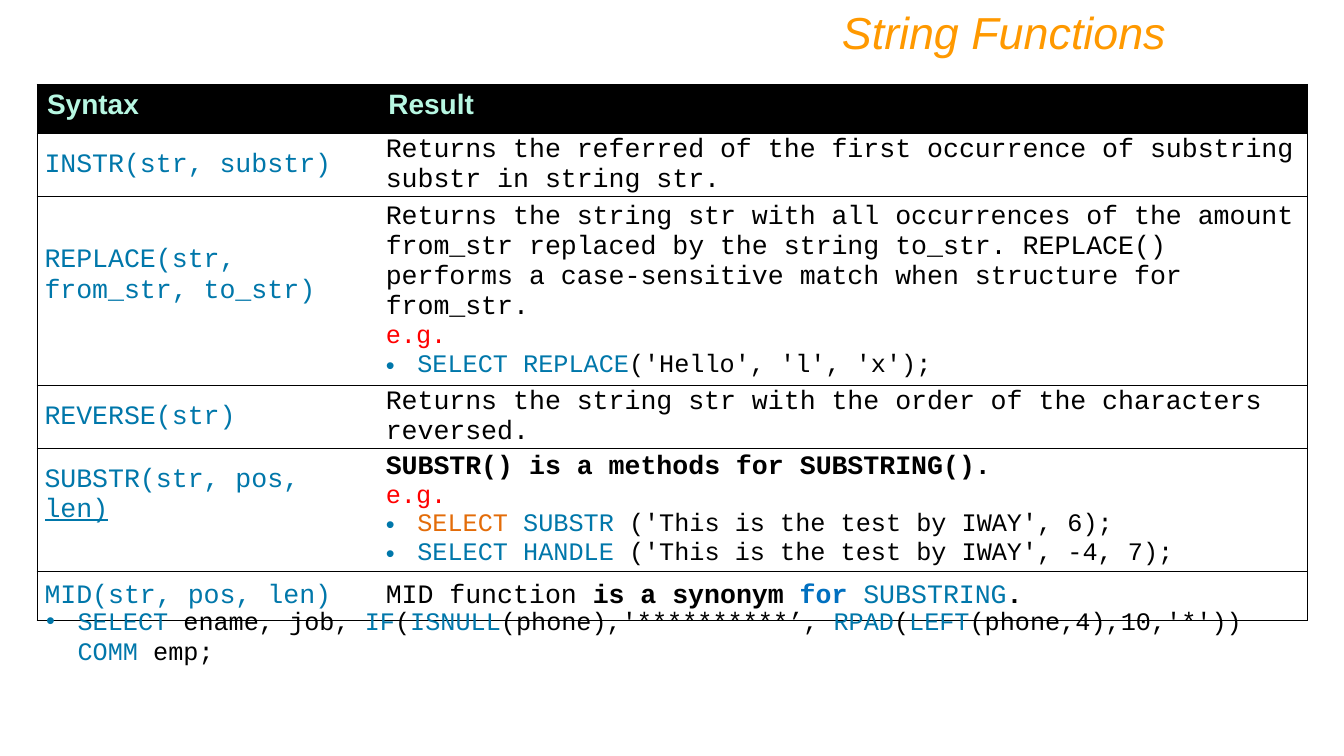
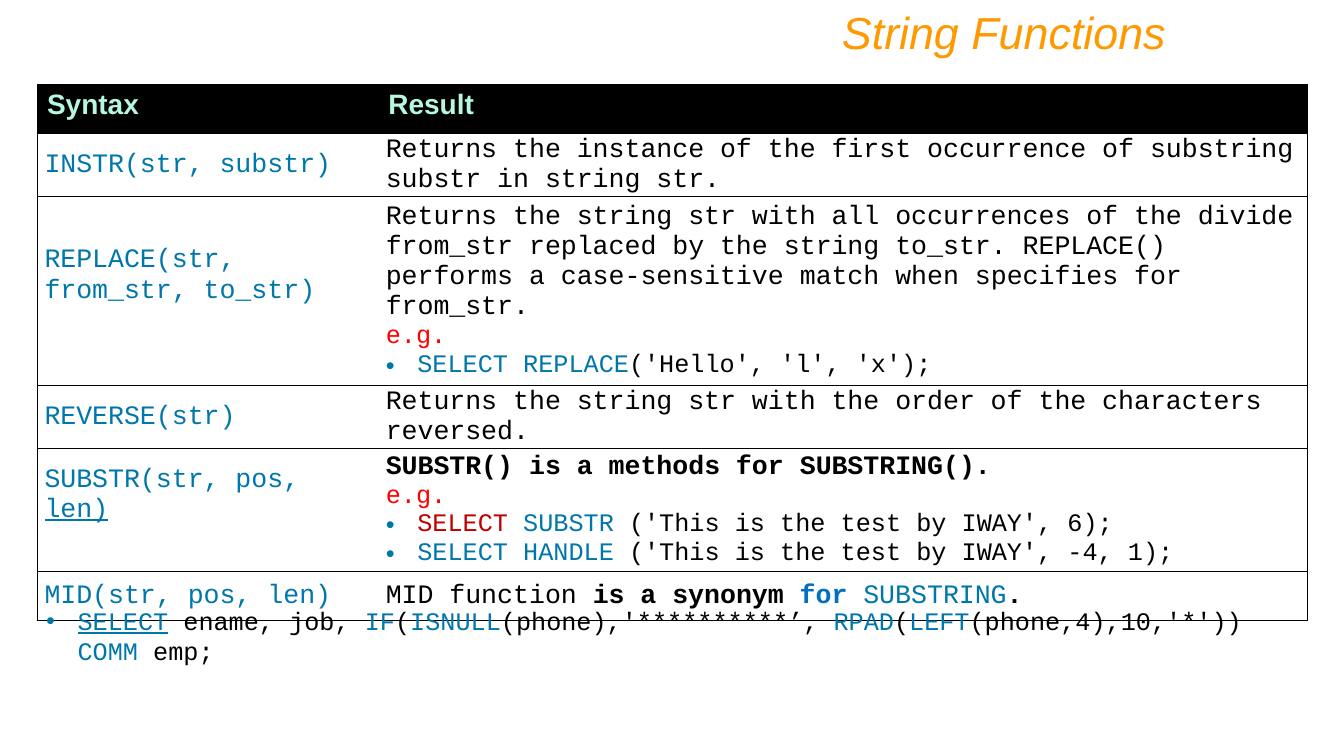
referred: referred -> instance (641, 148)
amount: amount -> divide (1246, 216)
structure: structure -> specifies (1047, 276)
SELECT colour: orange -> red (463, 524)
7: 7 -> 1 (1151, 552)
SELECT underline: none -> present (123, 622)
